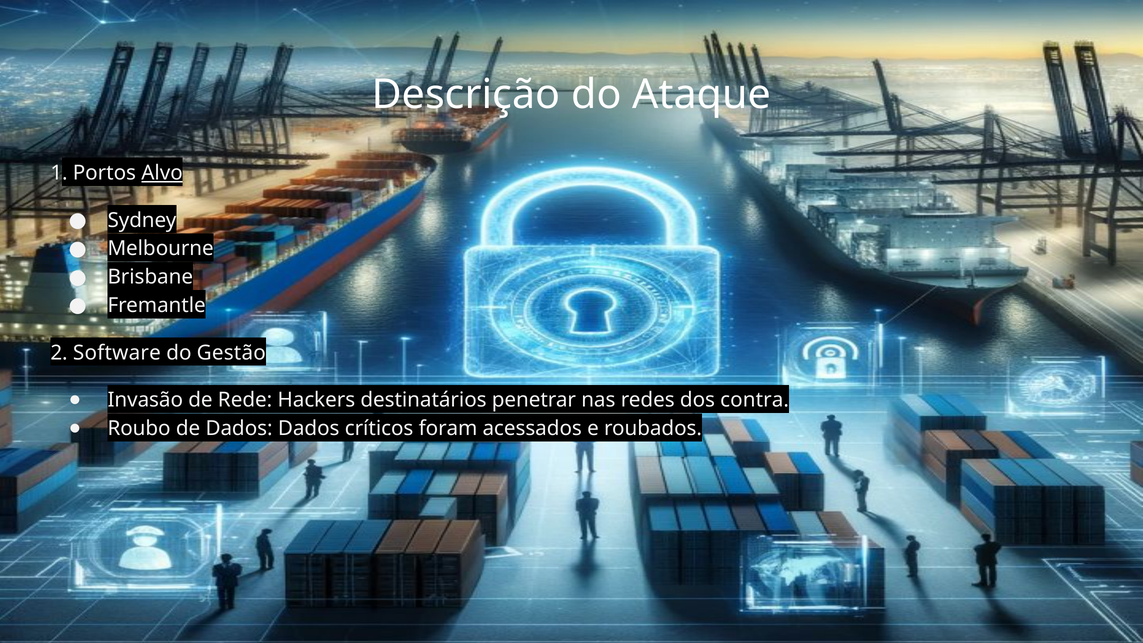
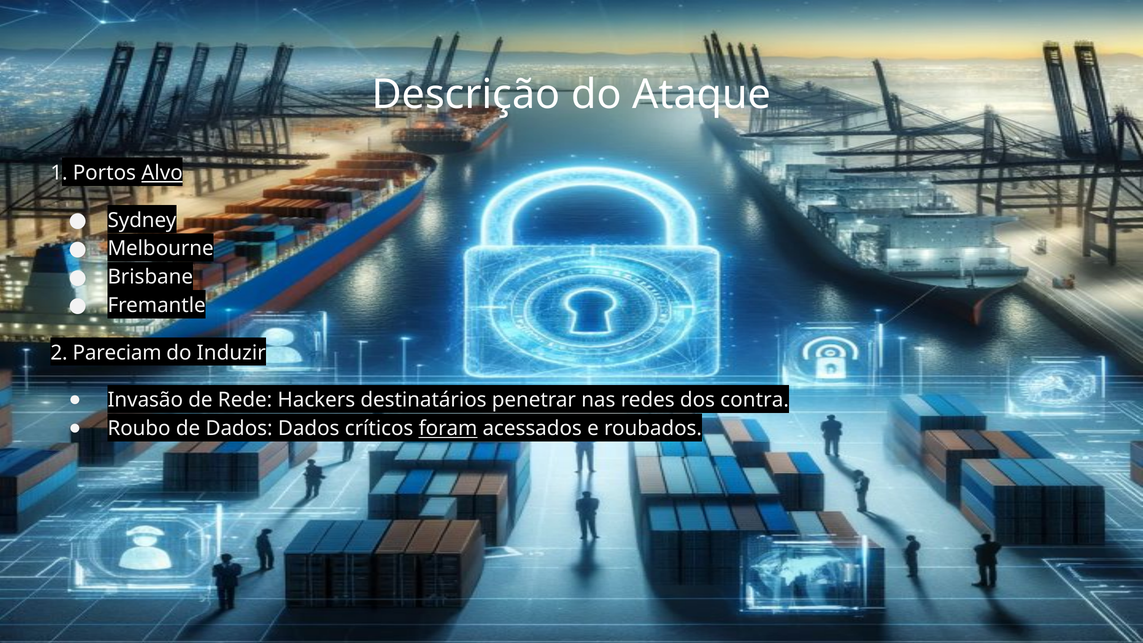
Software: Software -> Pareciam (117, 353)
Gestão: Gestão -> Induzir (231, 353)
foram underline: none -> present (448, 428)
